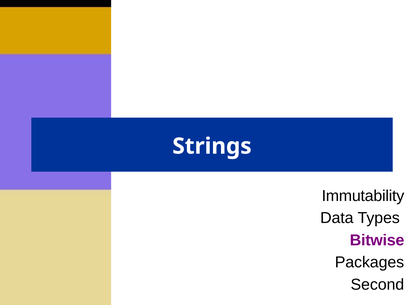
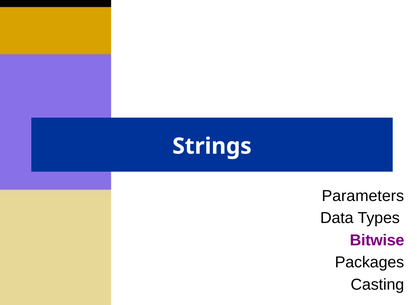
Immutability: Immutability -> Parameters (363, 196)
Second: Second -> Casting (377, 285)
